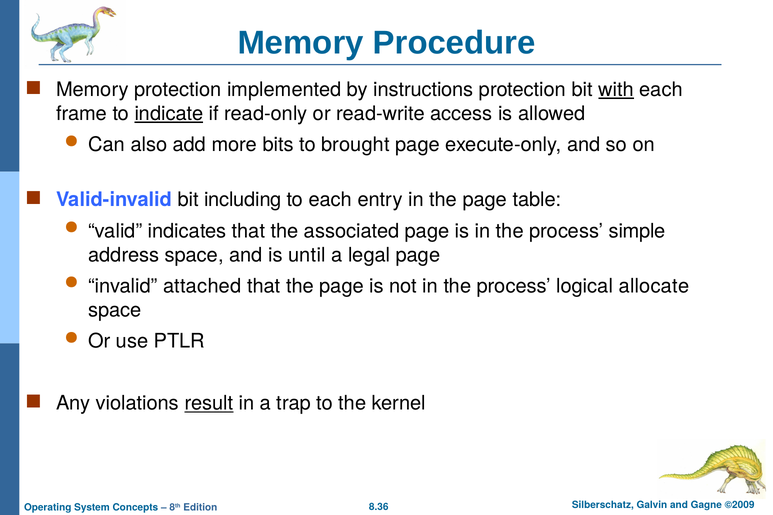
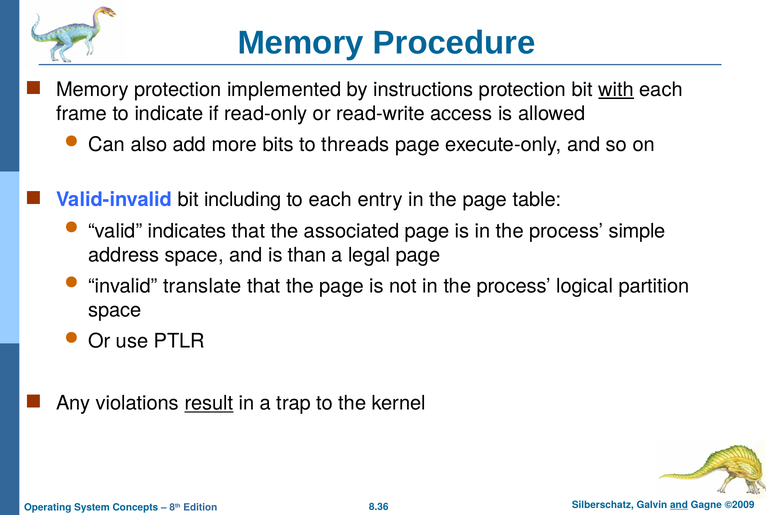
indicate underline: present -> none (169, 114)
brought: brought -> threads (355, 145)
until: until -> than (307, 255)
attached: attached -> translate (202, 286)
allocate: allocate -> partition (654, 286)
and underline: none -> present (679, 505)
